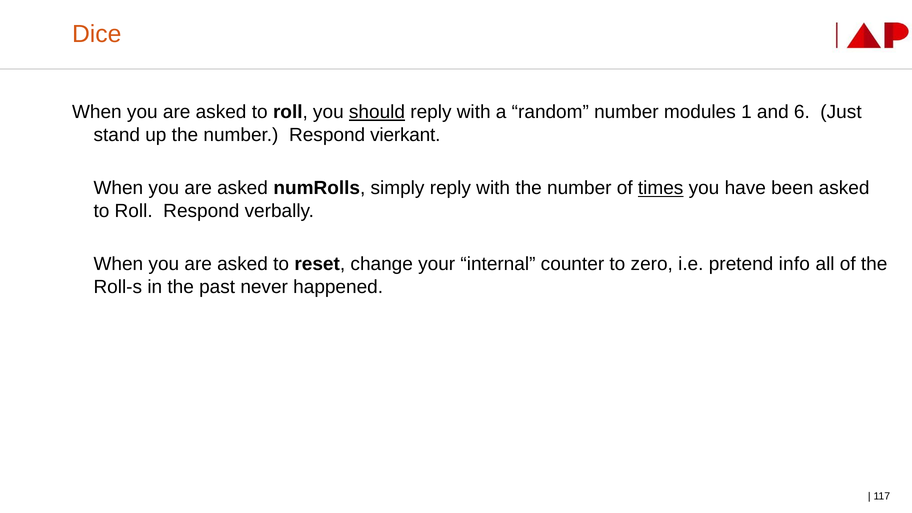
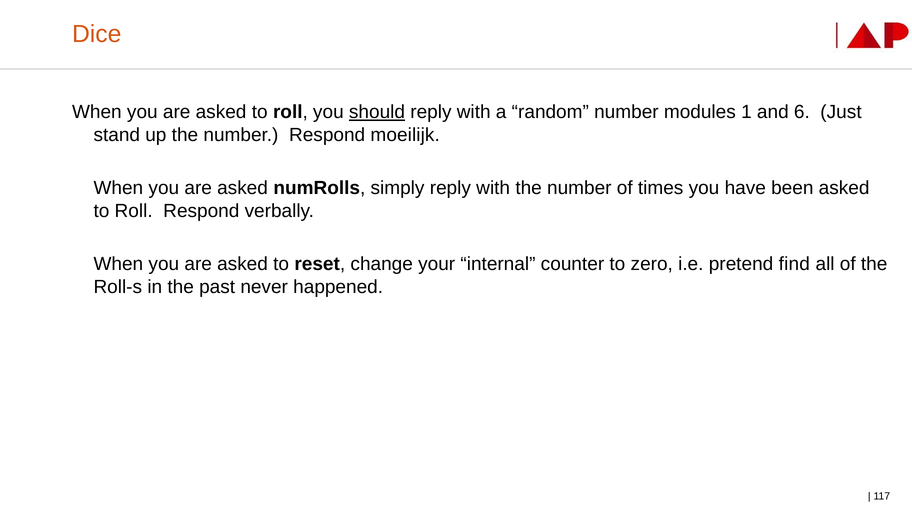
vierkant: vierkant -> moeilijk (405, 135)
times underline: present -> none (661, 188)
info: info -> find (794, 264)
